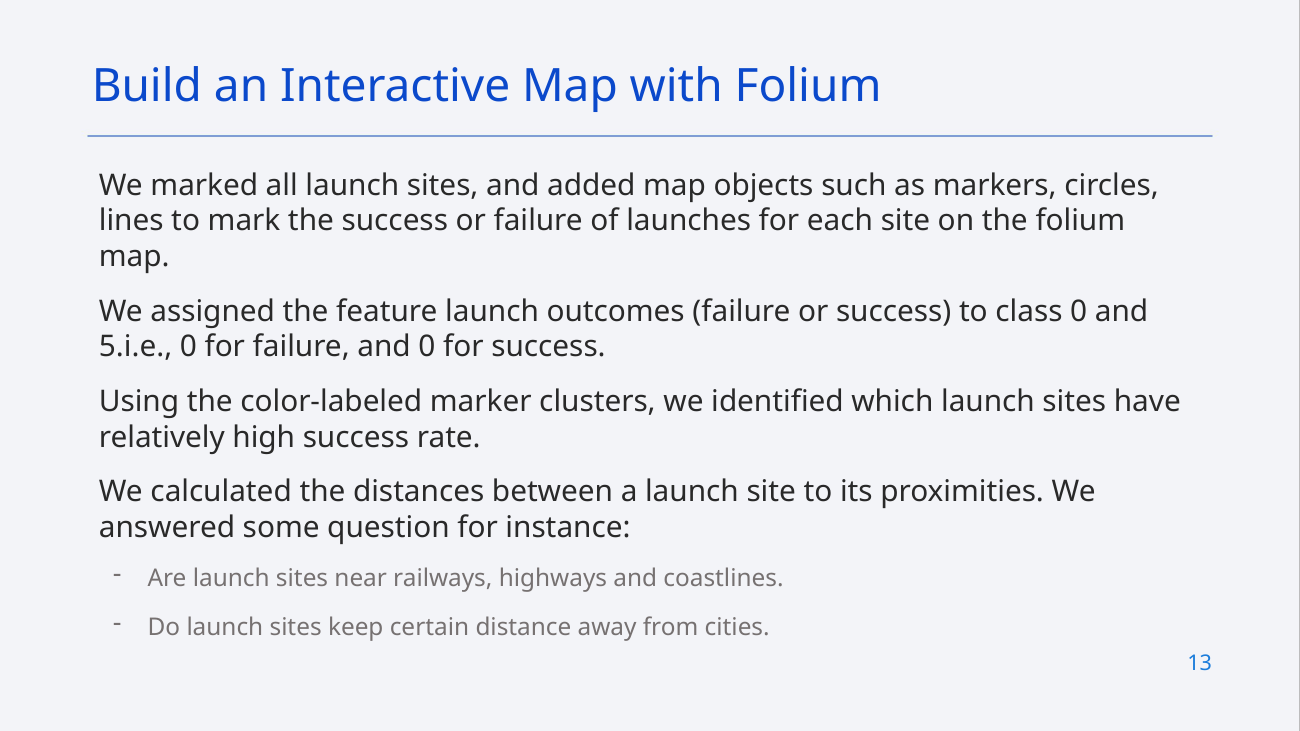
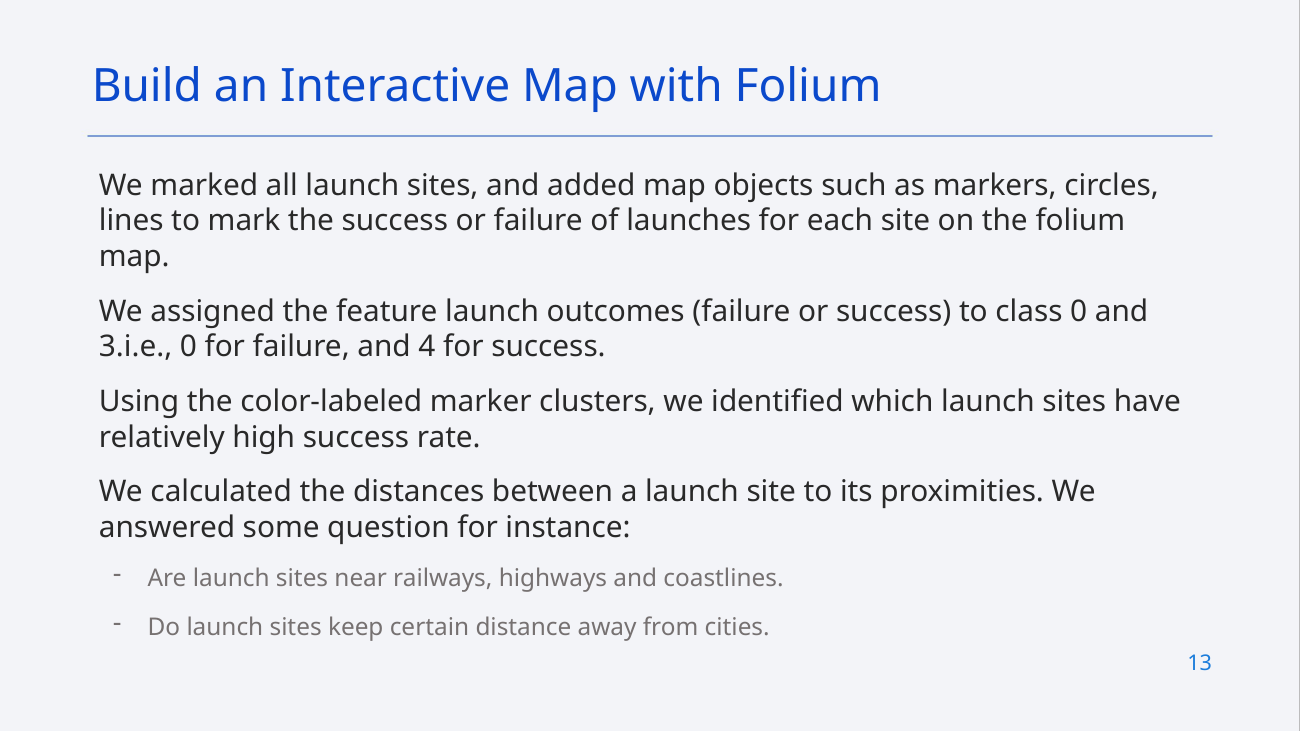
5.i.e: 5.i.e -> 3.i.e (136, 347)
and 0: 0 -> 4 (427, 347)
